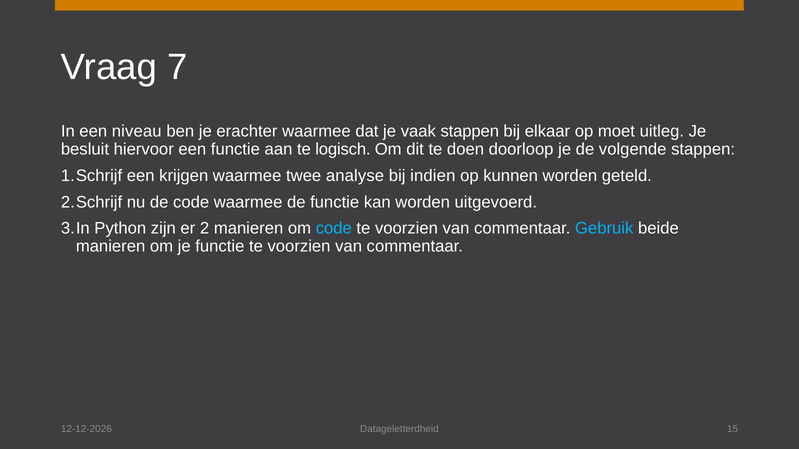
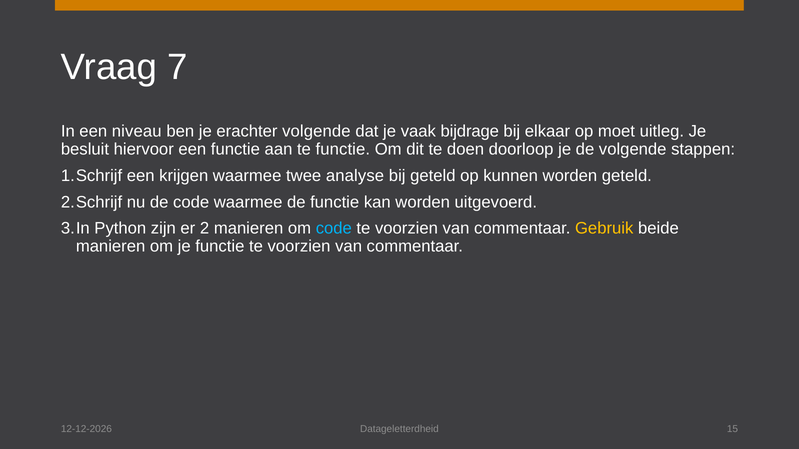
erachter waarmee: waarmee -> volgende (316, 132)
vaak stappen: stappen -> bijdrage (470, 132)
te logisch: logisch -> functie (343, 150)
bij indien: indien -> geteld (433, 176)
Gebruik colour: light blue -> yellow (604, 229)
